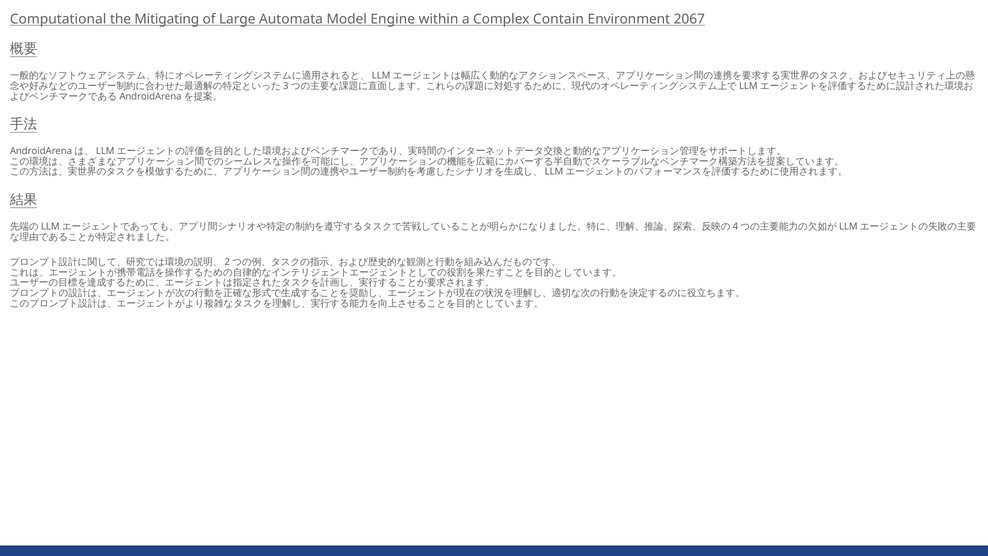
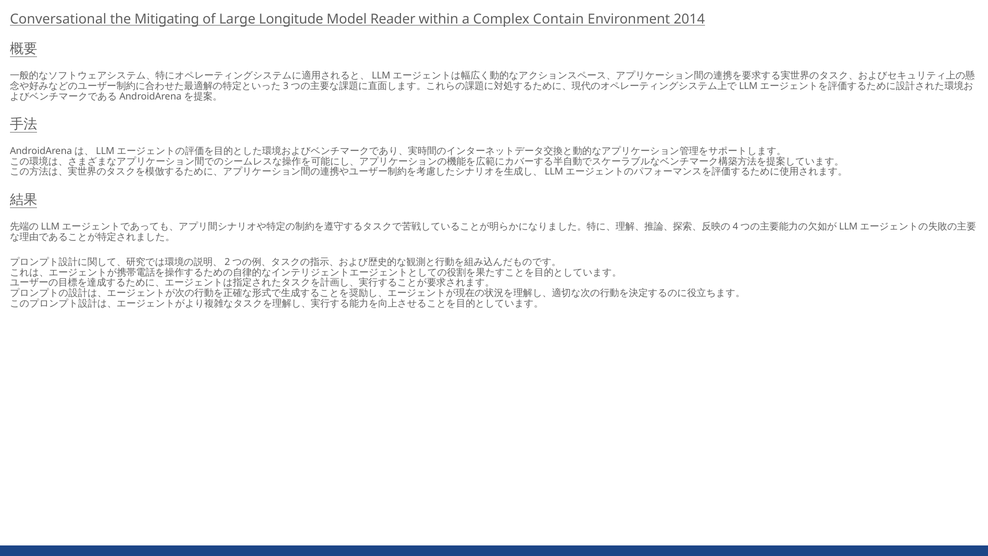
Computational: Computational -> Conversational (58, 19)
Automata: Automata -> Longitude (291, 19)
Engine: Engine -> Reader (393, 19)
2067: 2067 -> 2014 (689, 19)
